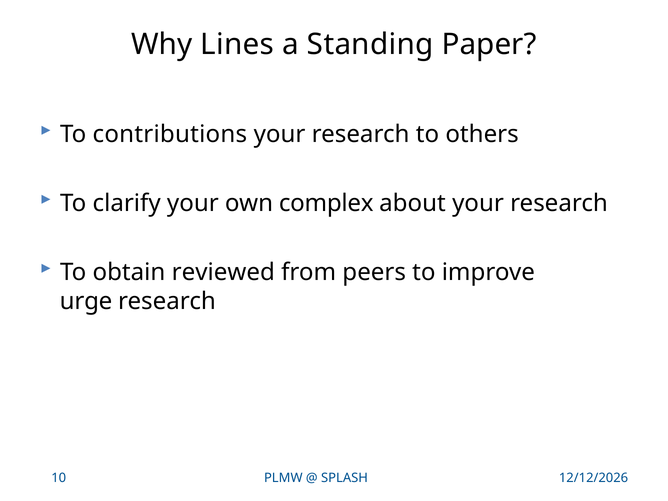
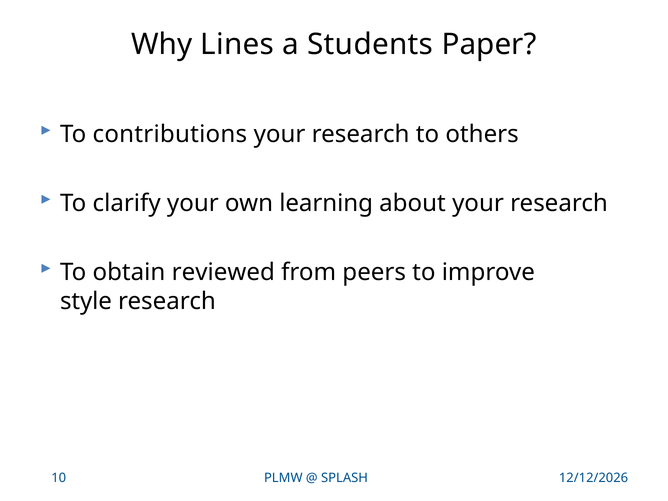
Standing: Standing -> Students (370, 44)
complex: complex -> learning (326, 203)
urge: urge -> style (86, 301)
